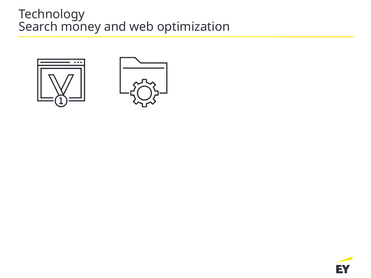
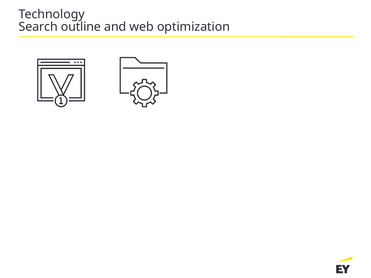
money: money -> outline (81, 27)
